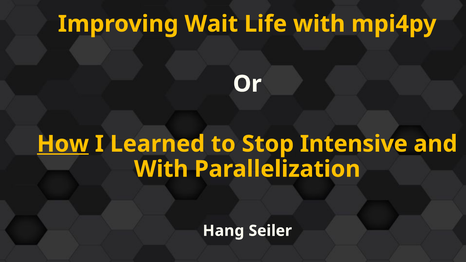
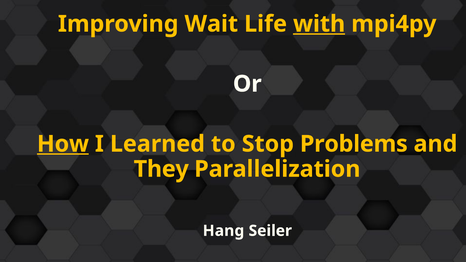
with underline: none -> present (319, 24)
Intensive: Intensive -> Problems (354, 144)
With: With -> They (161, 169)
